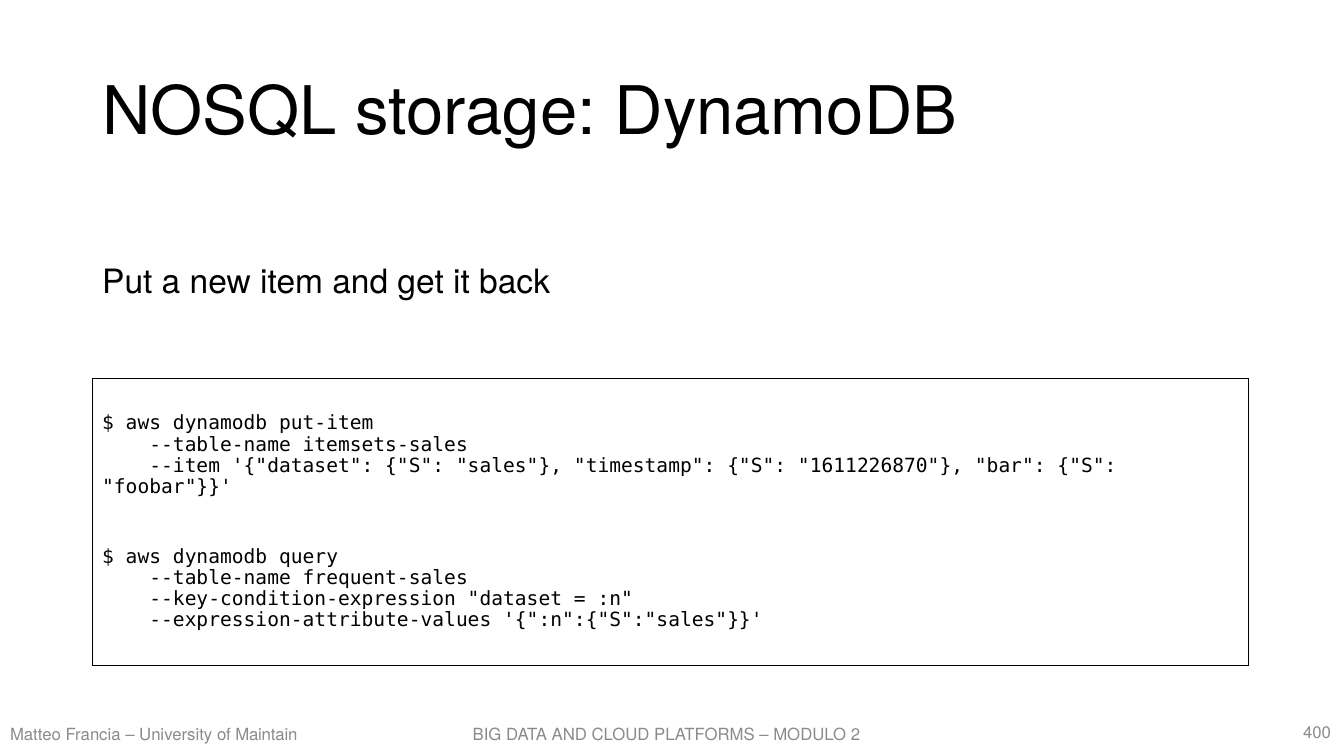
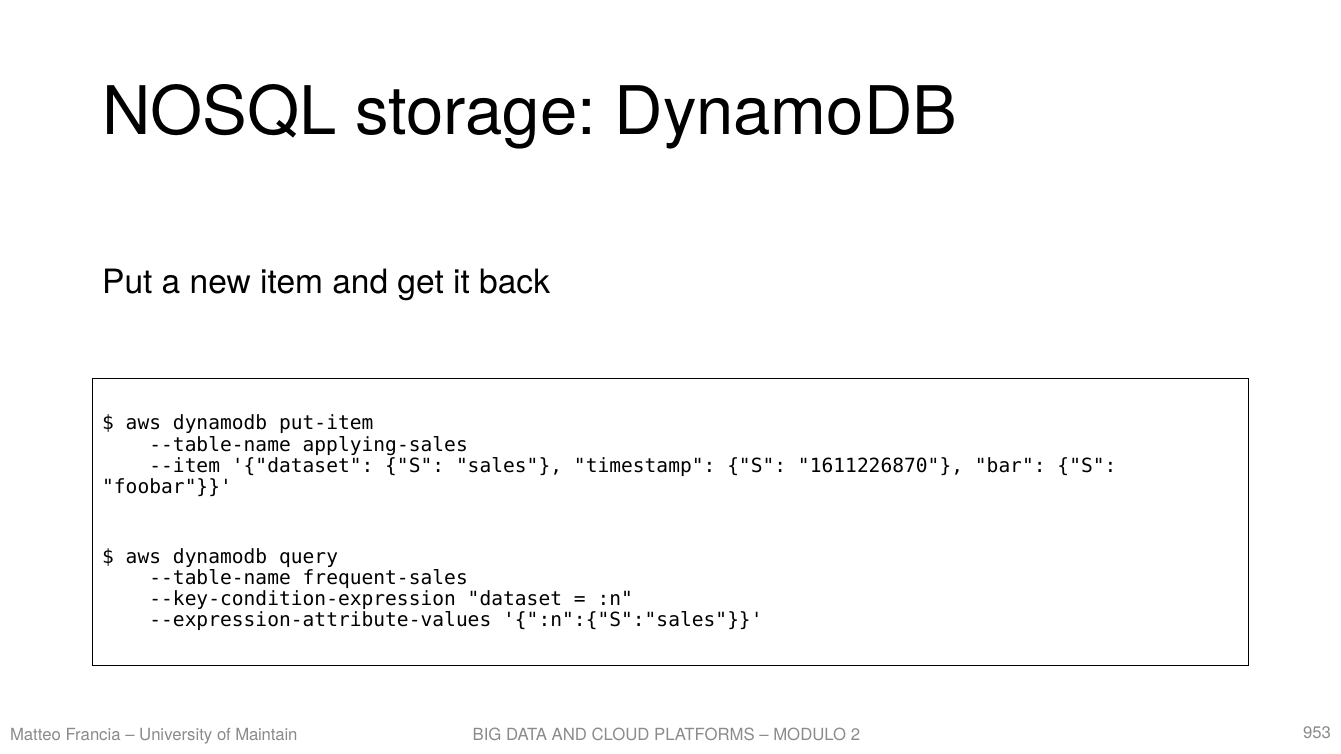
itemsets-sales: itemsets-sales -> applying-sales (385, 445)
400: 400 -> 953 (1317, 733)
